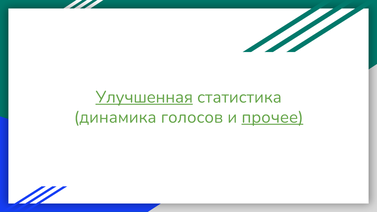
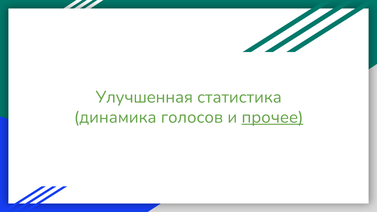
Улучшенная underline: present -> none (144, 97)
